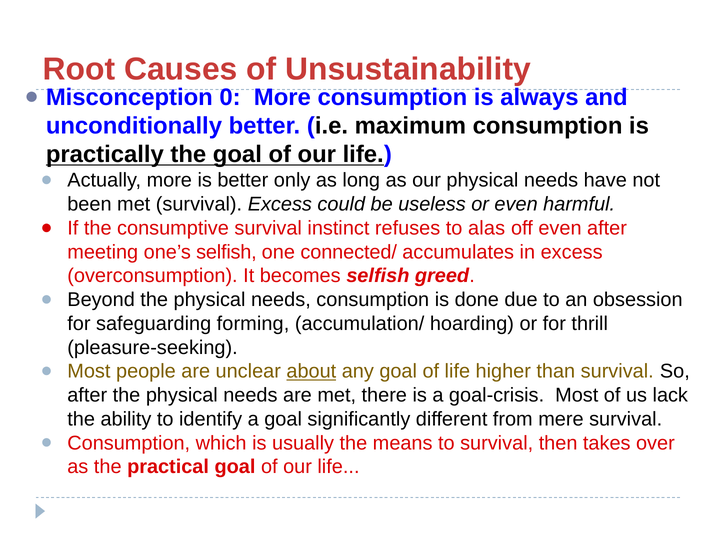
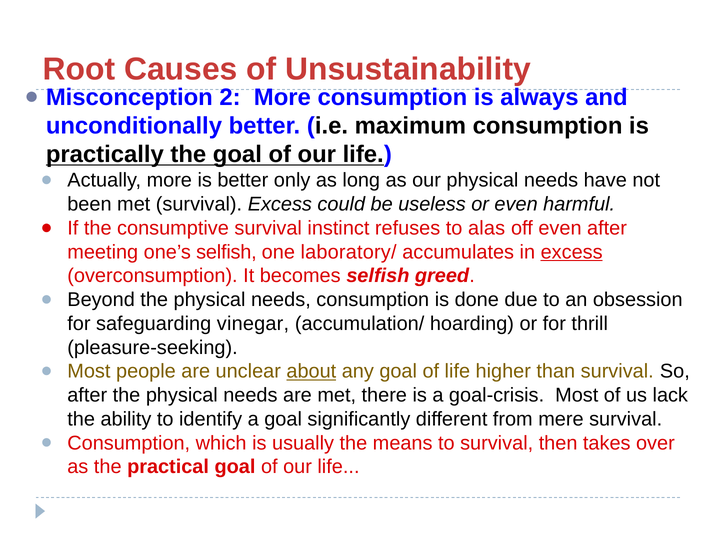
0: 0 -> 2 (230, 97)
connected/: connected/ -> laboratory/ (349, 252)
excess underline: none -> present (572, 252)
forming: forming -> vinegar (253, 324)
